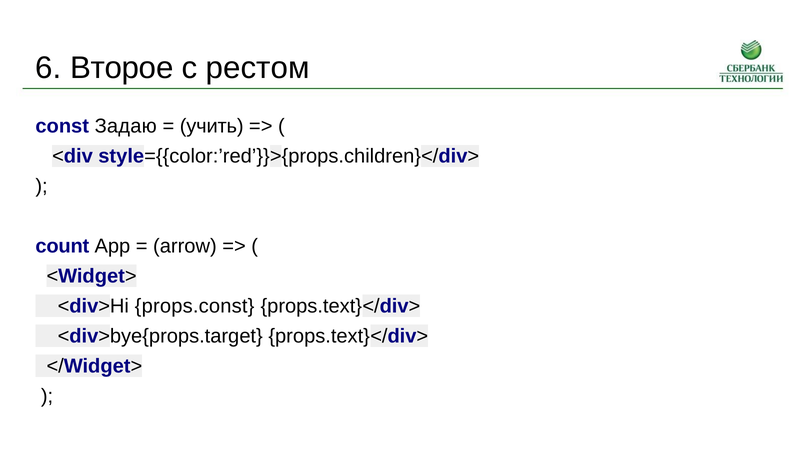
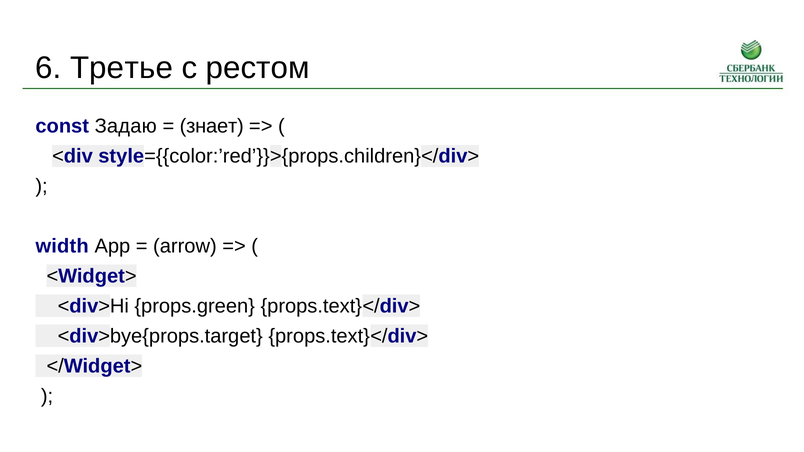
Второе: Второе -> Третье (121, 68)
учить: учить -> знает (212, 126)
count: count -> width (62, 246)
props.const: props.const -> props.green (195, 306)
